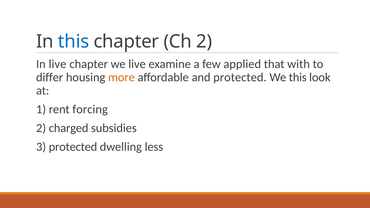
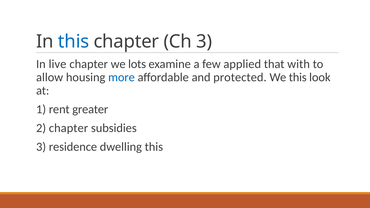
Ch 2: 2 -> 3 (204, 41)
we live: live -> lots (137, 64)
differ: differ -> allow (50, 77)
more colour: orange -> blue (121, 77)
forcing: forcing -> greater (90, 109)
2 charged: charged -> chapter (68, 128)
3 protected: protected -> residence (73, 147)
dwelling less: less -> this (154, 147)
